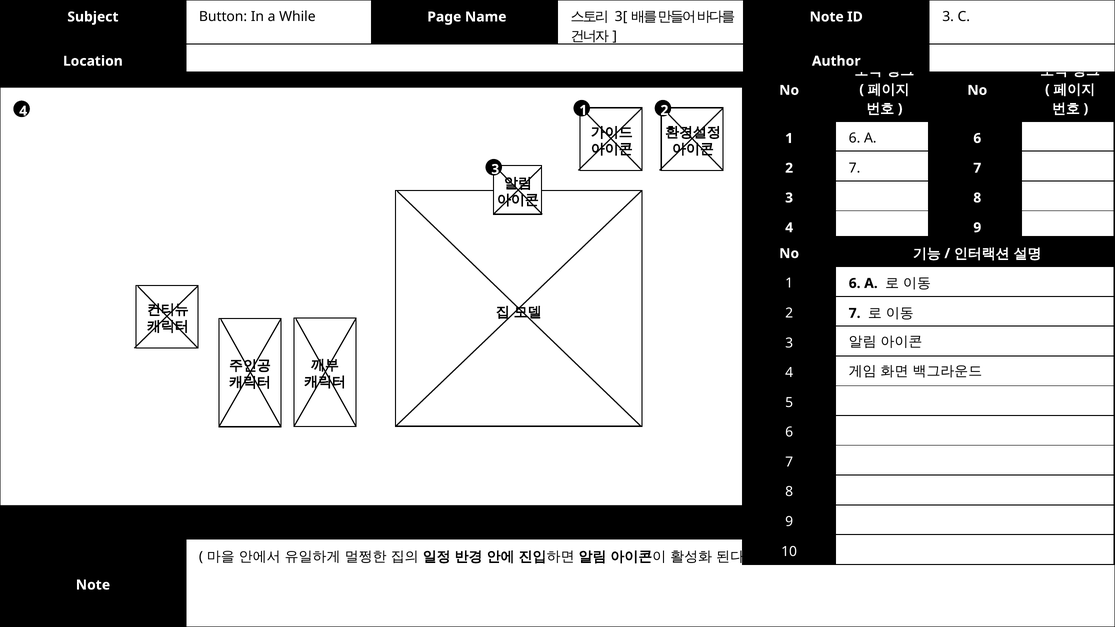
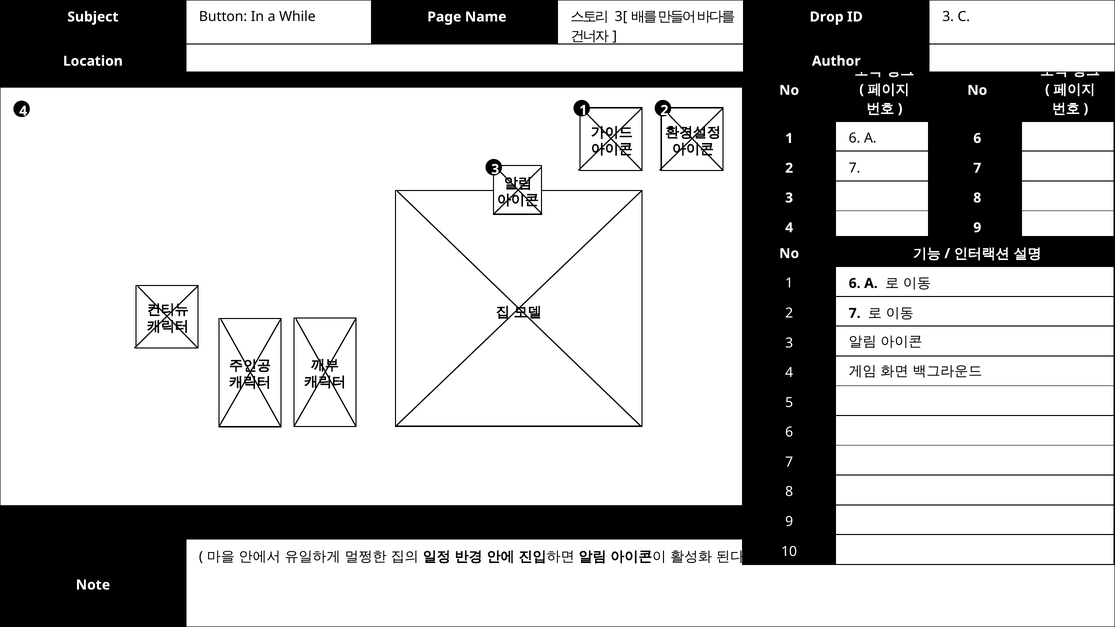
Note: Note -> Drop (827, 17)
